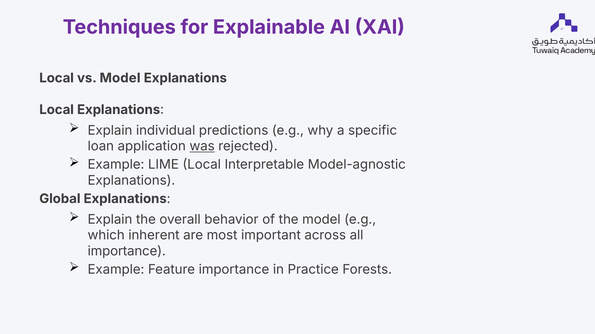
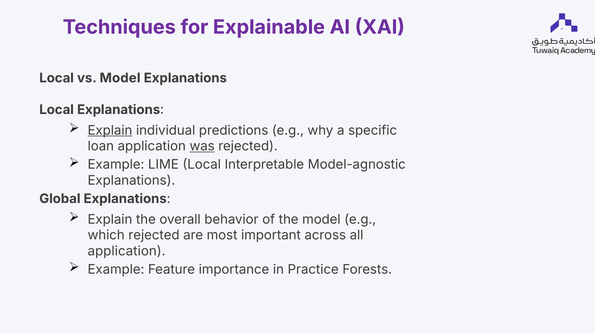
Explain underline: none -> present (110, 131)
which inherent: inherent -> rejected (154, 236)
importance: importance -> application (127, 252)
